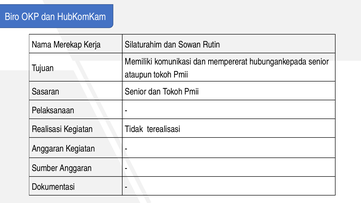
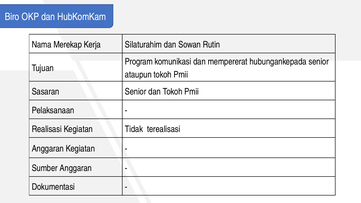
Memiliki: Memiliki -> Program (139, 62)
